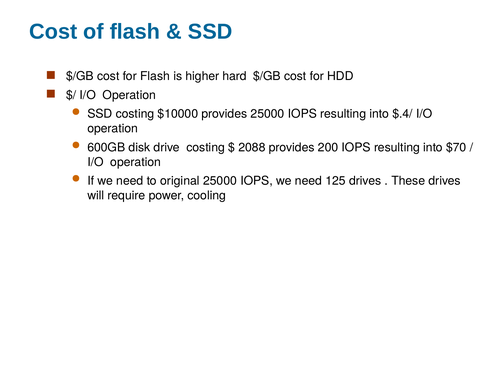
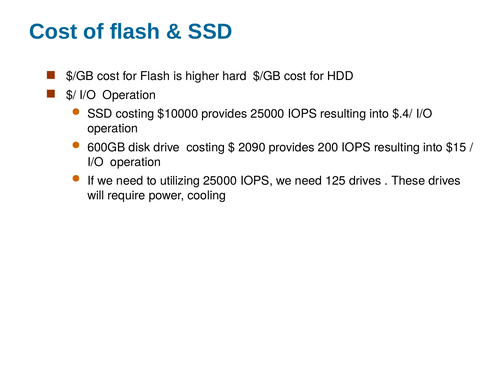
2088: 2088 -> 2090 (252, 147)
$70: $70 -> $15 (456, 147)
original: original -> utilizing (180, 181)
